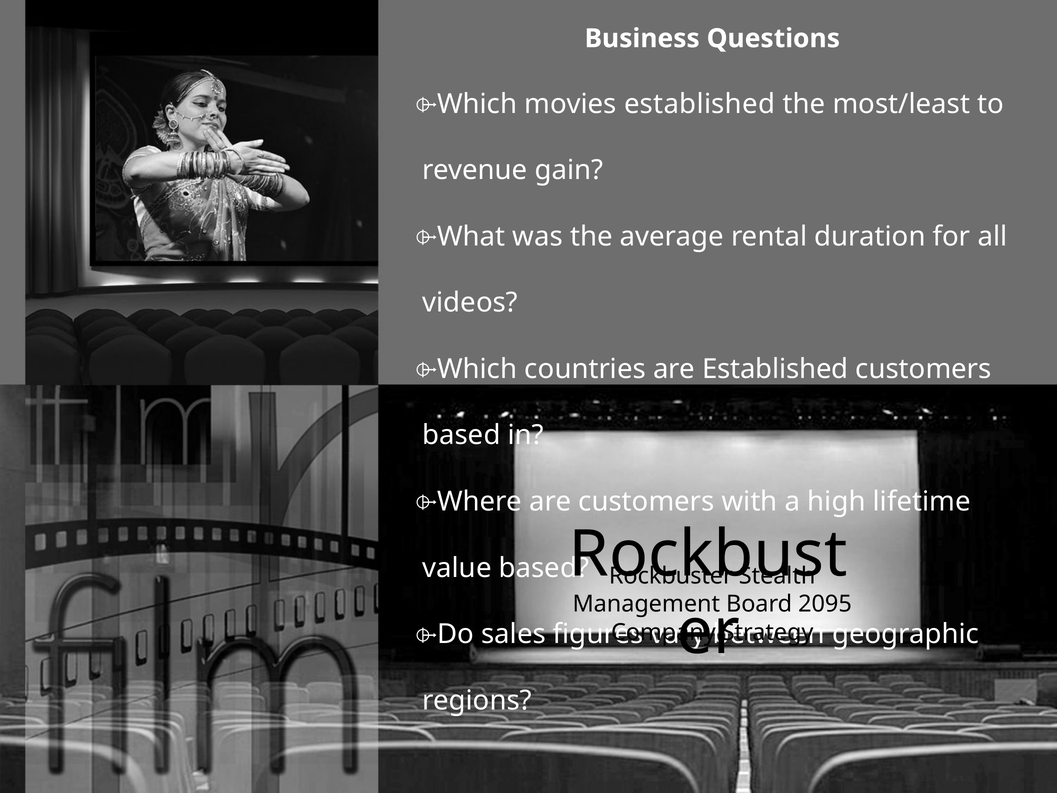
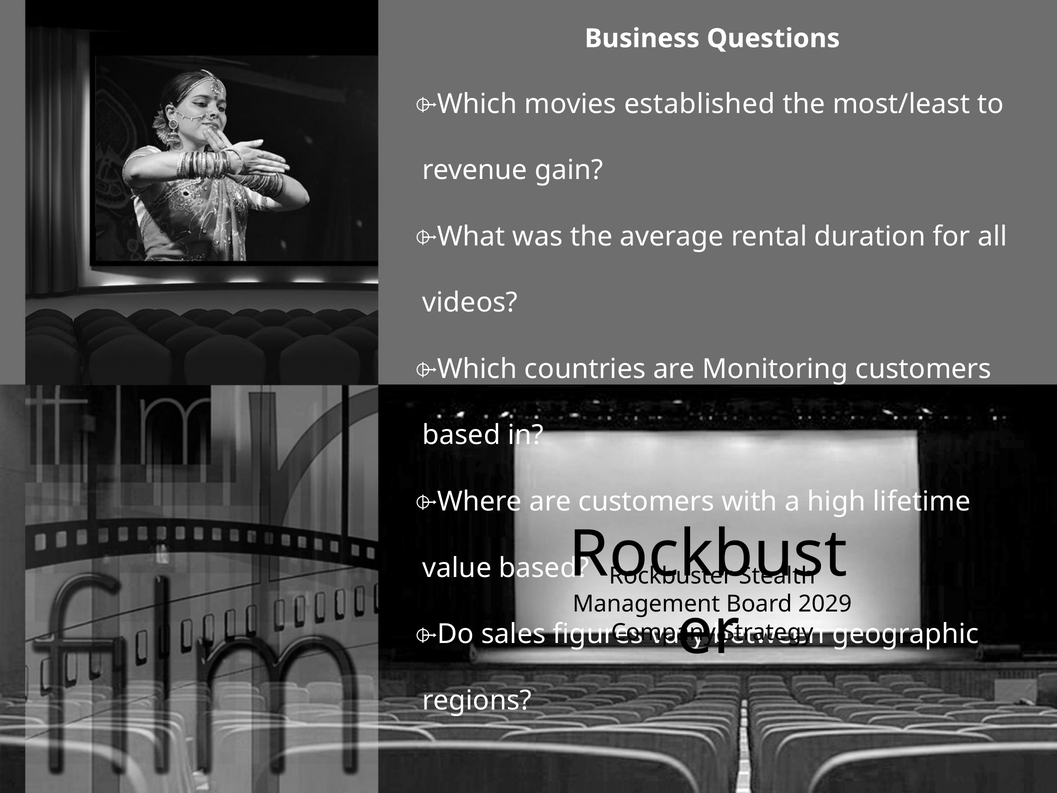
are Established: Established -> Monitoring (775, 369)
2095: 2095 -> 2029 (825, 604)
